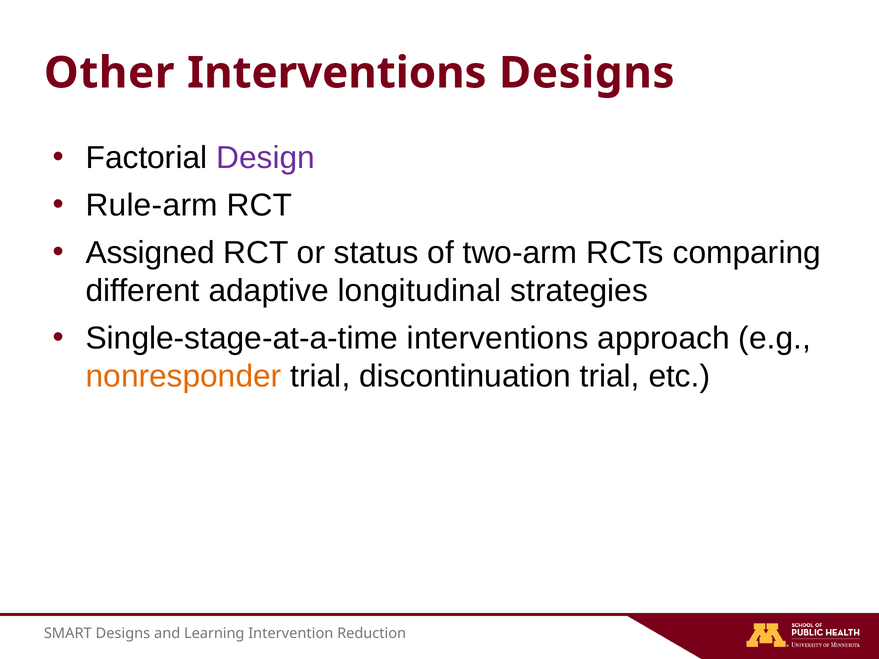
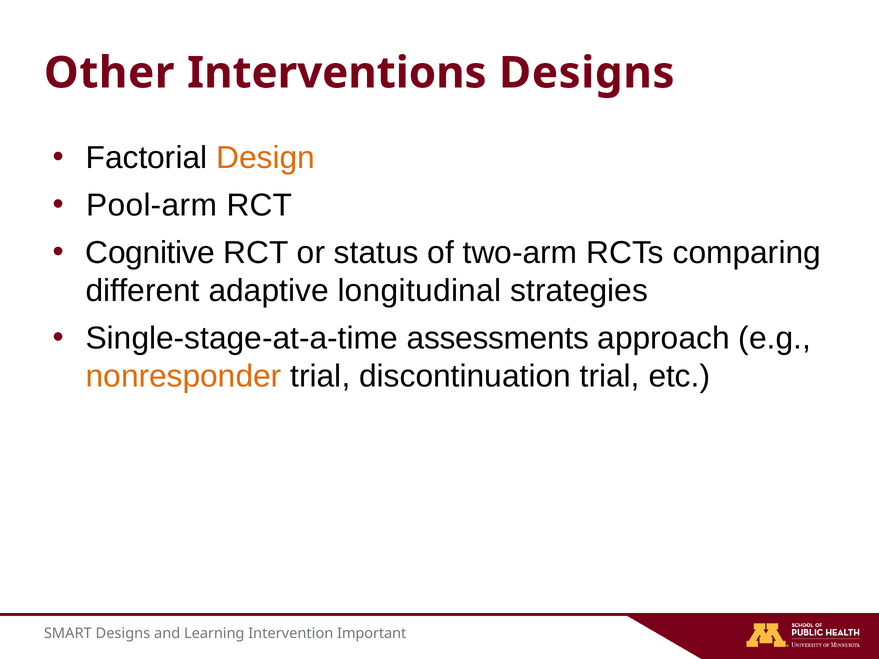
Design colour: purple -> orange (266, 158)
Rule-arm: Rule-arm -> Pool-arm (152, 205)
Assigned: Assigned -> Cognitive (150, 253)
Single-stage-at-a-time interventions: interventions -> assessments (498, 338)
Reduction: Reduction -> Important (372, 634)
